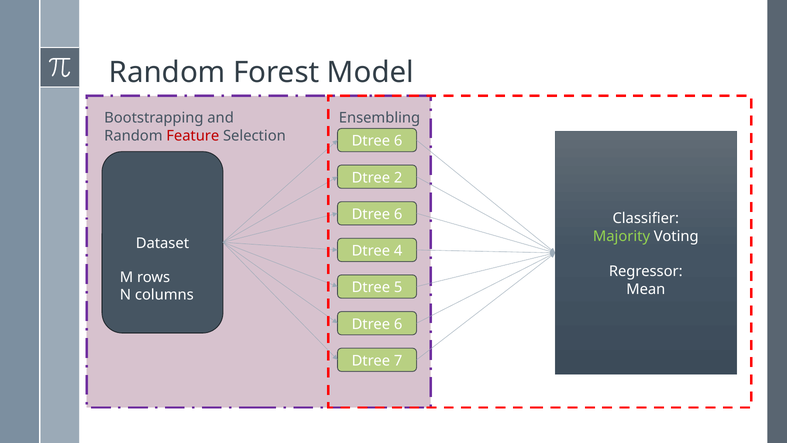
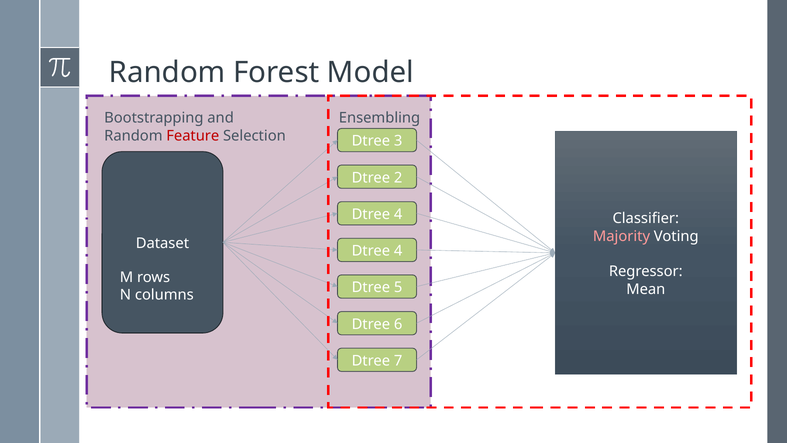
6: 6 -> 3 (398, 141)
6: 6 -> 4 (398, 214)
Majority colour: light green -> pink (621, 236)
